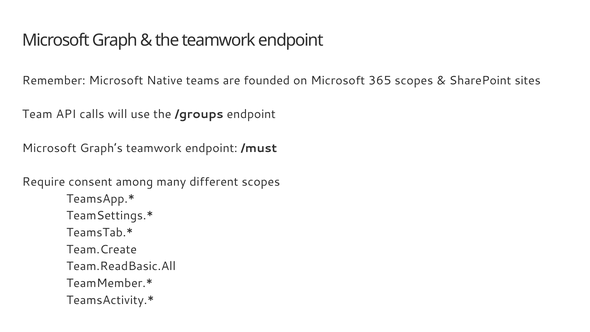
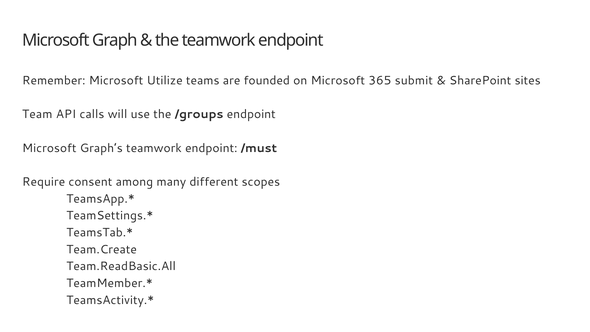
Native: Native -> Utilize (165, 81)
365 scopes: scopes -> submit (414, 81)
